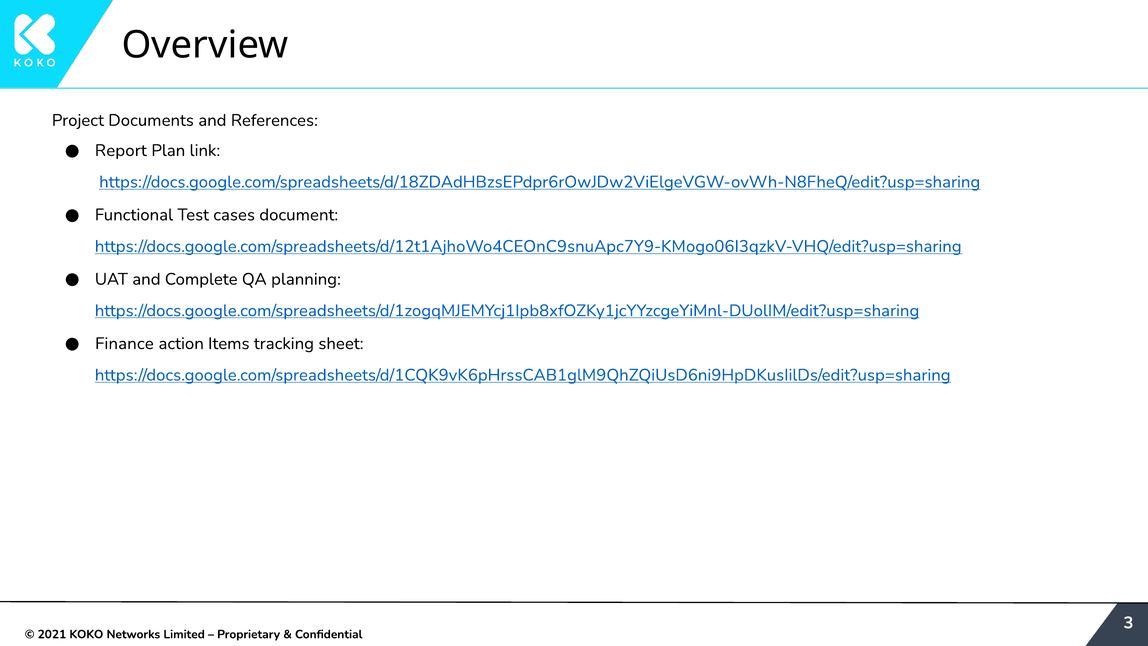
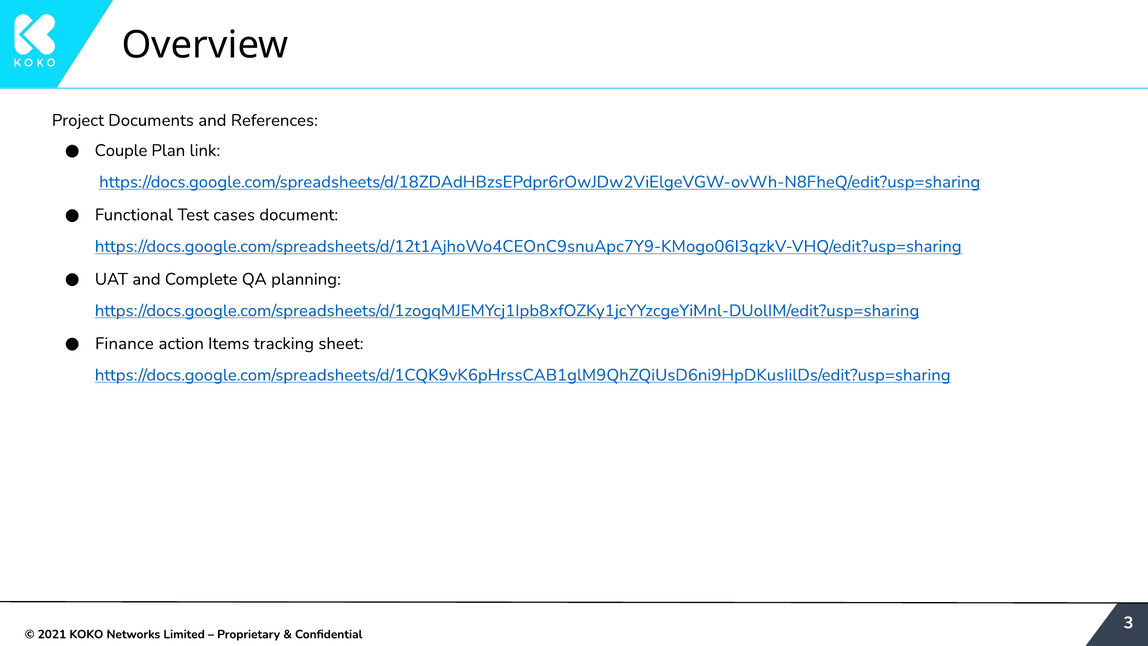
Report: Report -> Couple (121, 150)
